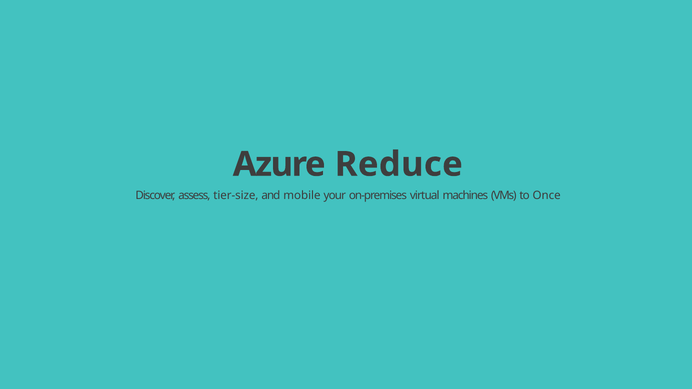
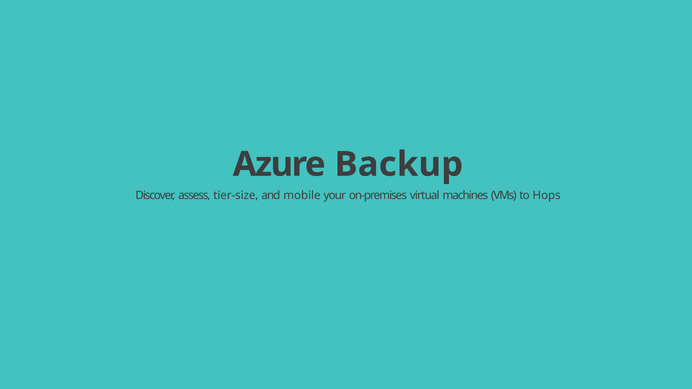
Reduce: Reduce -> Backup (399, 164)
Once: Once -> Hops (547, 196)
